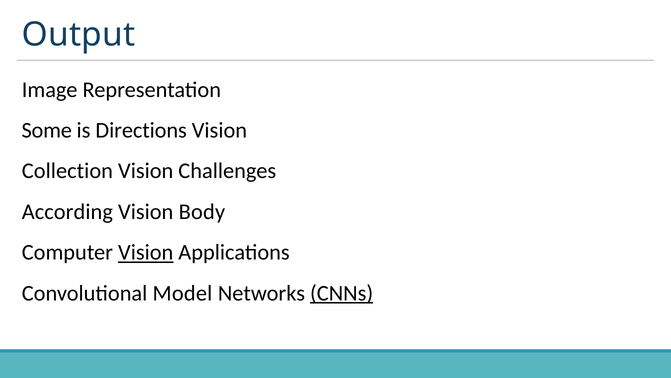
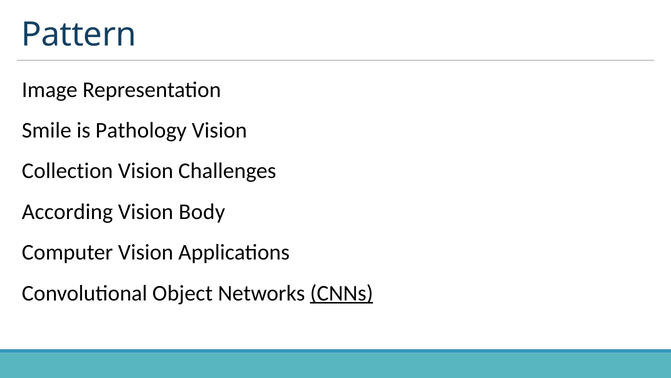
Output: Output -> Pattern (79, 35)
Some: Some -> Smile (47, 130)
Directions: Directions -> Pathology (141, 130)
Vision underline: present -> none (146, 252)
Model: Model -> Object (183, 293)
